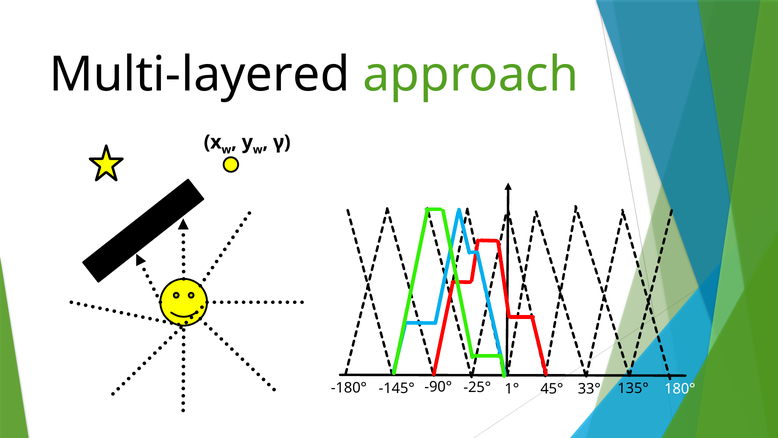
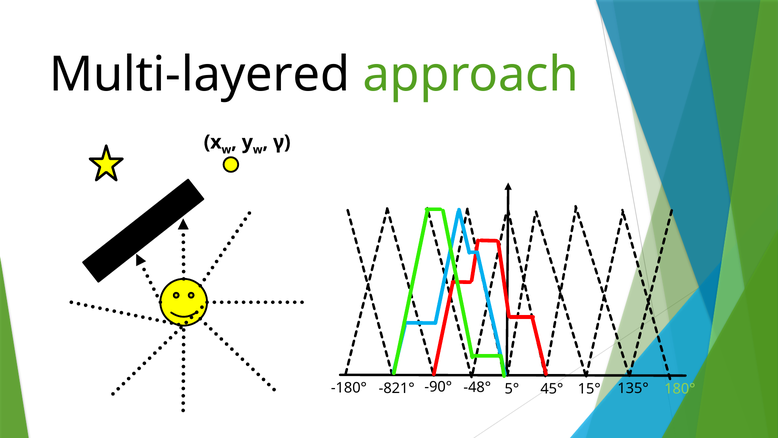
-145°: -145° -> -821° (397, 388)
-25°: -25° -> -48° (477, 387)
1°: 1° -> 5° (512, 389)
33°: 33° -> 15° (589, 389)
180° colour: white -> light green (680, 389)
